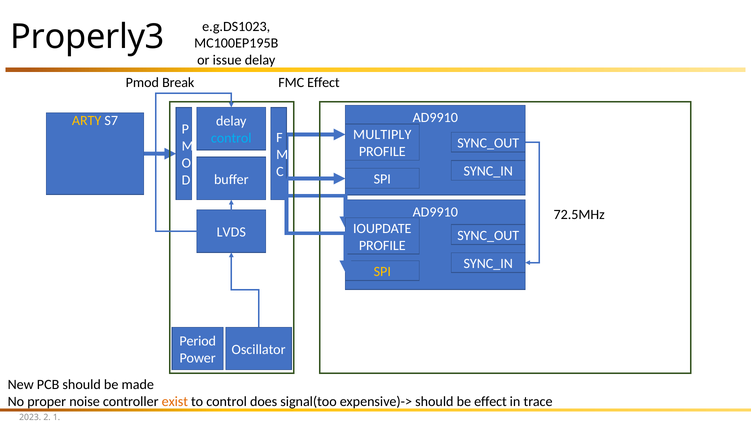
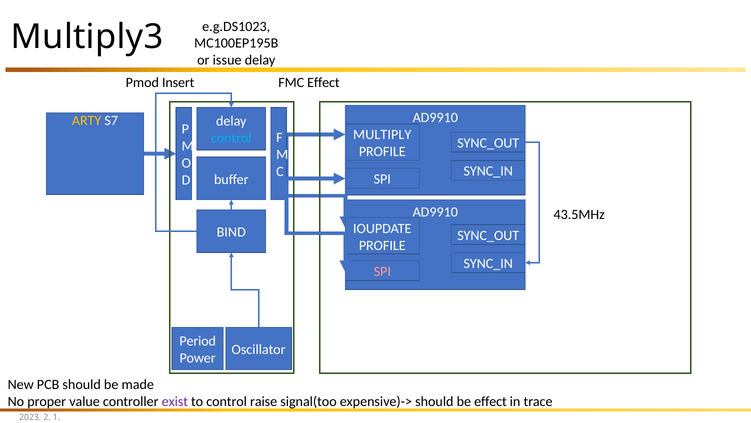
Properly3: Properly3 -> Multiply3 (87, 37)
Break: Break -> Insert (178, 82)
72.5MHz: 72.5MHz -> 43.5MHz (579, 214)
LVDS: LVDS -> BIND (231, 232)
SPI colour: yellow -> pink (382, 271)
noise: noise -> value (85, 401)
exist colour: orange -> purple (175, 401)
does: does -> raise (264, 401)
